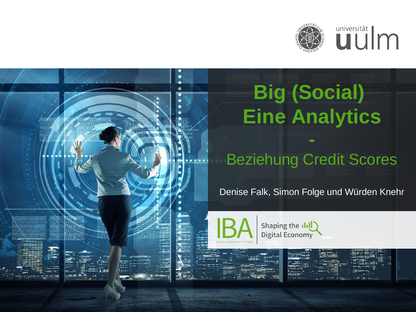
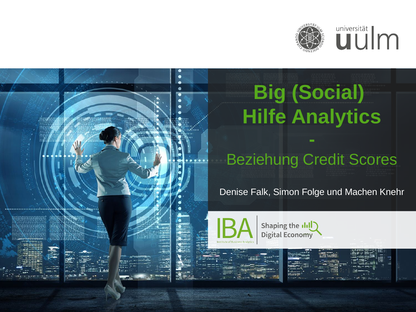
Eine: Eine -> Hilfe (265, 117)
Würden: Würden -> Machen (361, 192)
